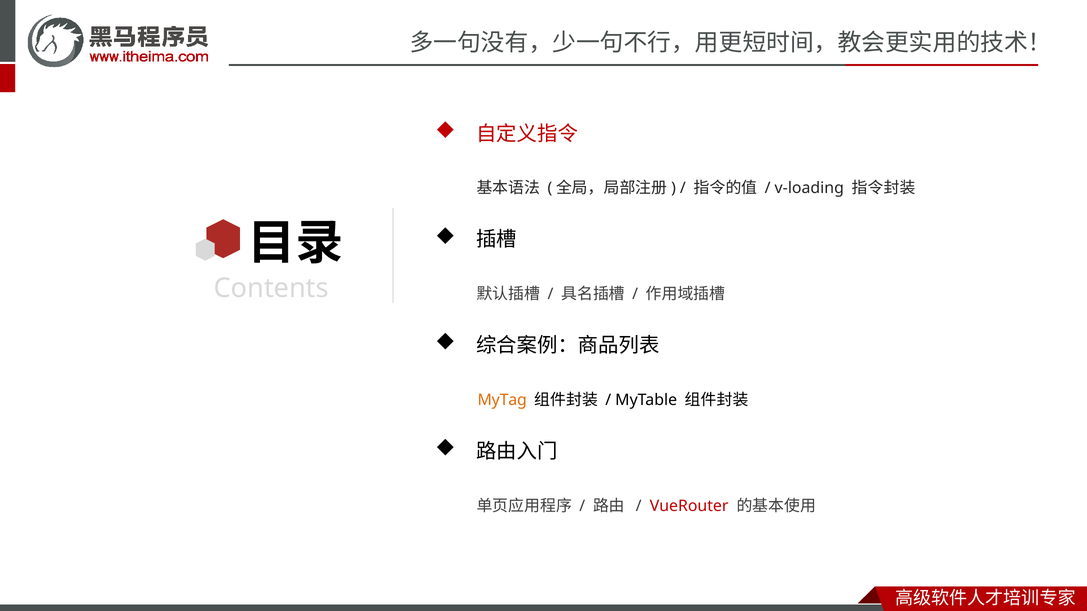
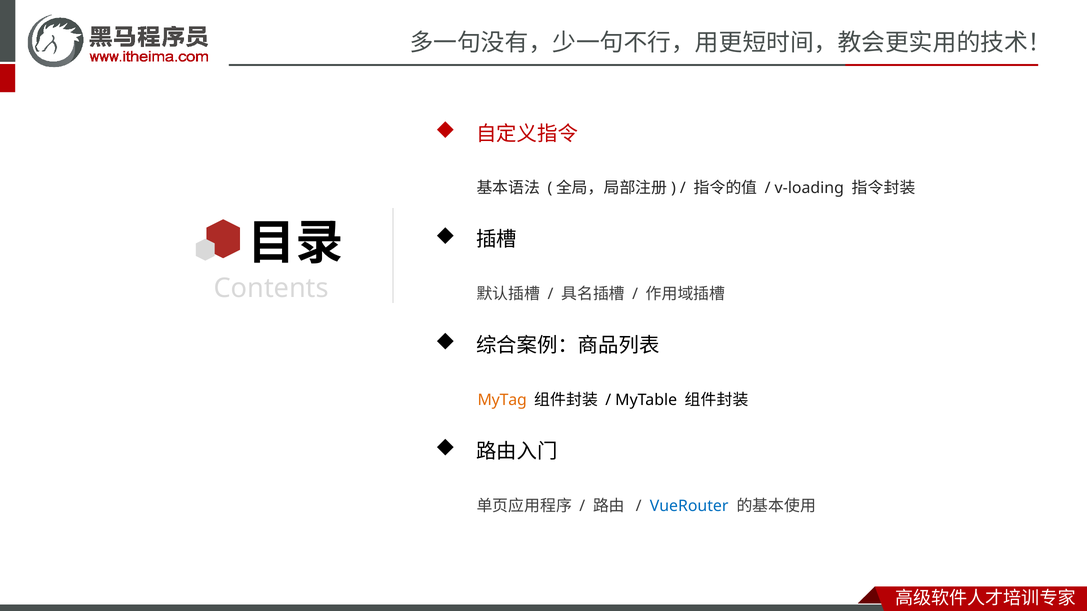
VueRouter colour: red -> blue (689, 506)
